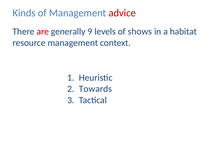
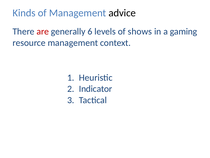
advice colour: red -> black (122, 13)
9: 9 -> 6 (90, 31)
habitat: habitat -> gaming (183, 31)
Towards: Towards -> Indicator (96, 89)
